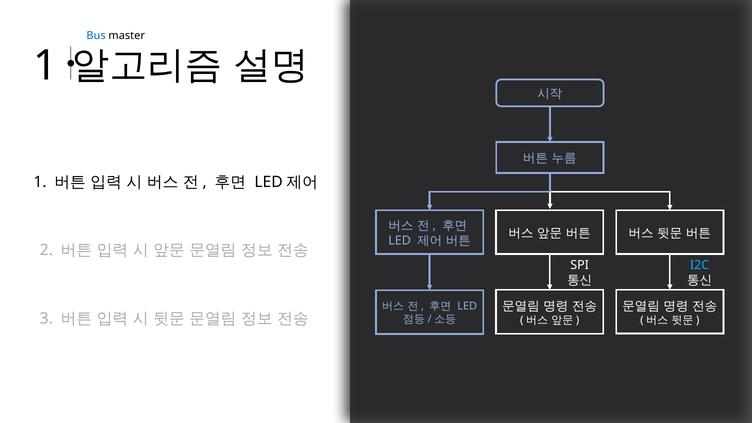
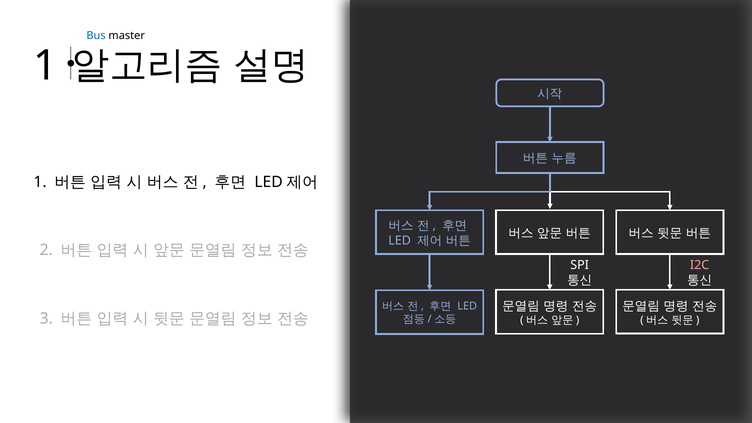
I2C colour: light blue -> pink (700, 265)
